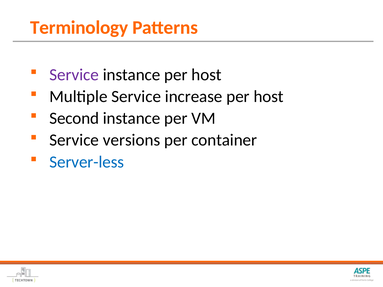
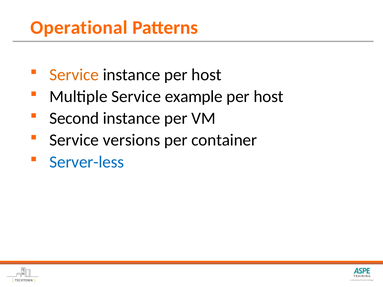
Terminology: Terminology -> Operational (79, 28)
Service colour: purple -> orange (74, 75)
increase: increase -> example (194, 97)
